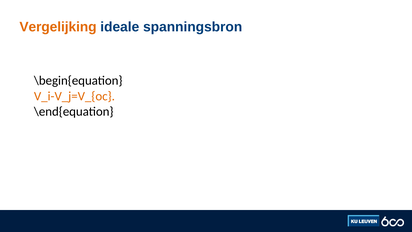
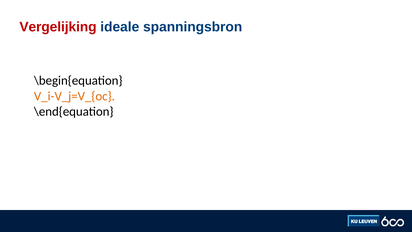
Vergelijking colour: orange -> red (58, 27)
